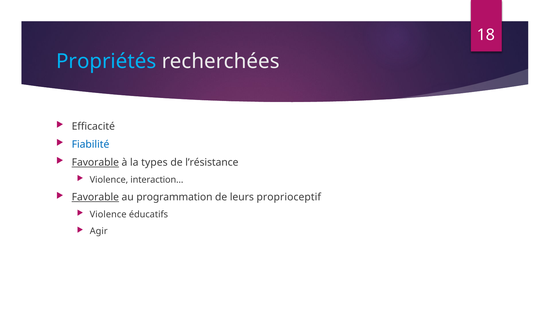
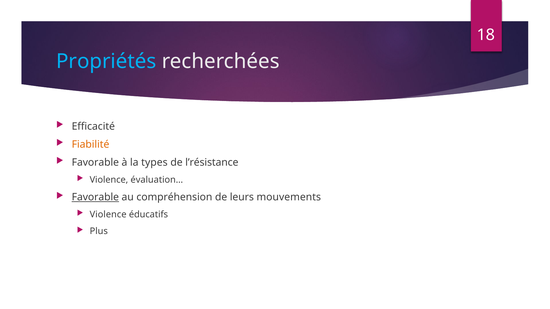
Fiabilité colour: blue -> orange (91, 145)
Favorable underline: present -> none (95, 163)
interaction…: interaction… -> évaluation… (157, 180)
programmation: programmation -> compréhension (174, 197)
proprioceptif: proprioceptif -> mouvements (289, 197)
Agir: Agir -> Plus (99, 232)
